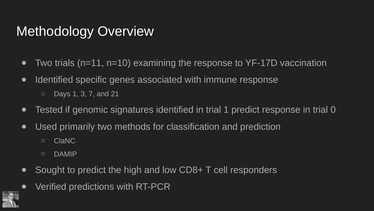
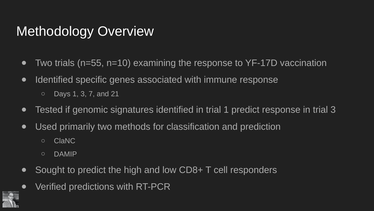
n=11: n=11 -> n=55 (91, 63)
trial 0: 0 -> 3 (333, 110)
